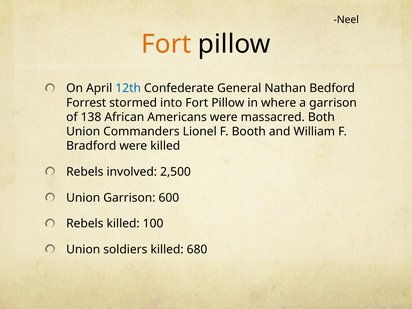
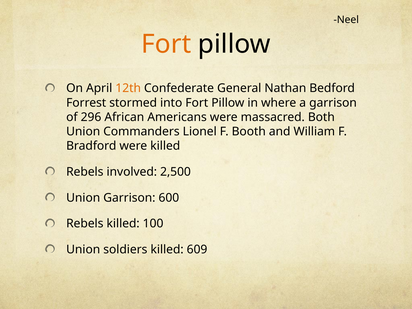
12th colour: blue -> orange (128, 88)
138: 138 -> 296 (91, 117)
680: 680 -> 609 (197, 249)
